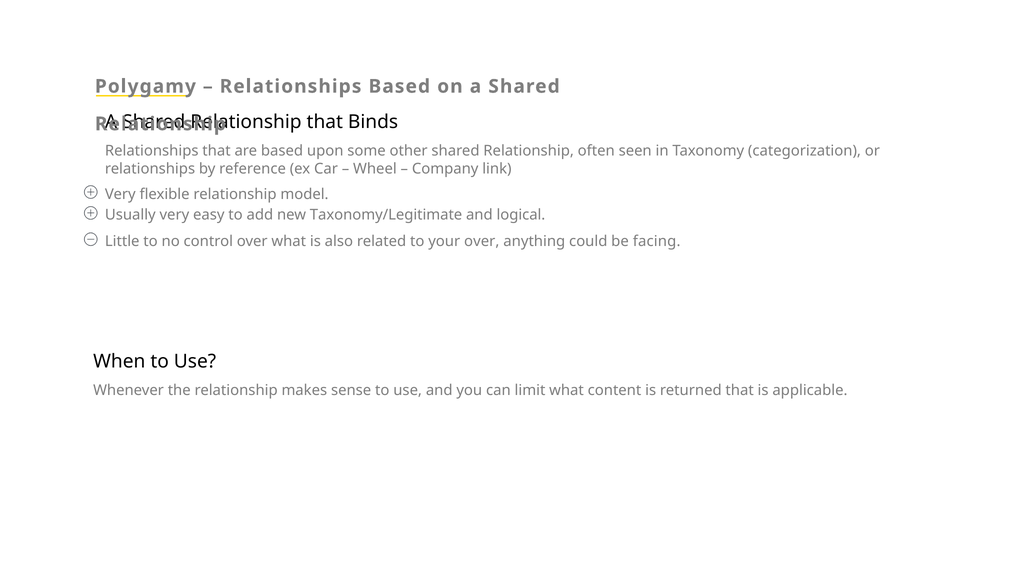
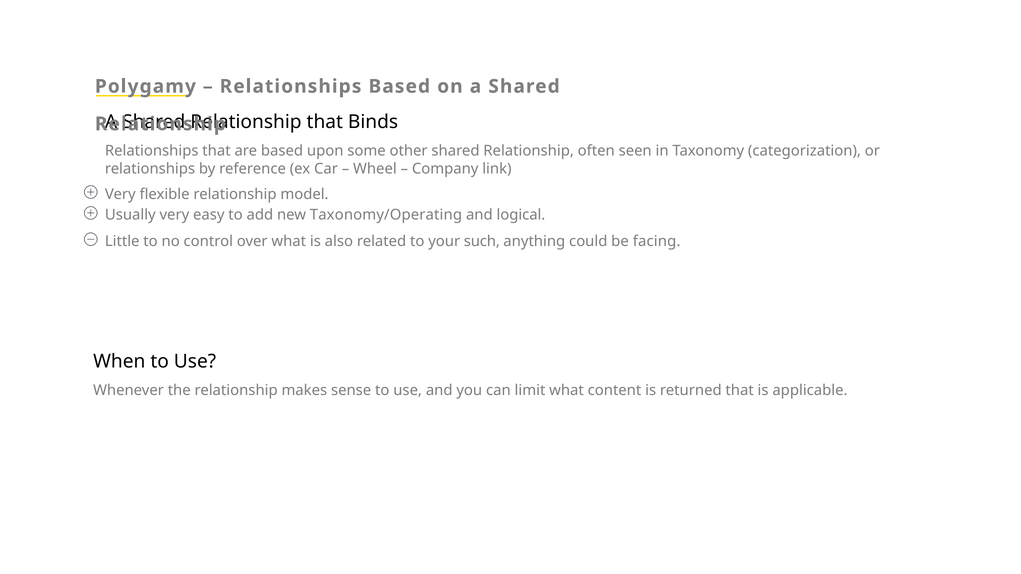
Taxonomy/Legitimate: Taxonomy/Legitimate -> Taxonomy/Operating (386, 215)
your over: over -> such (482, 242)
